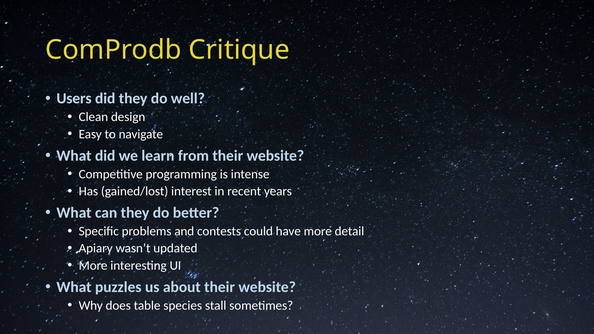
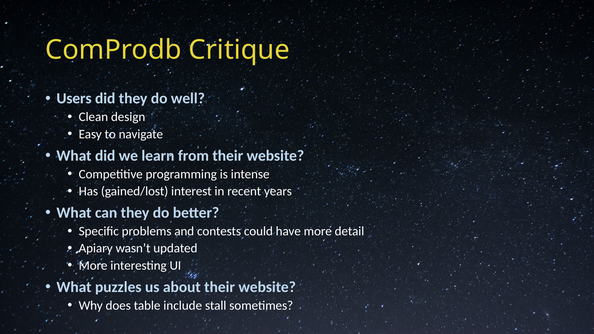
species: species -> include (183, 306)
